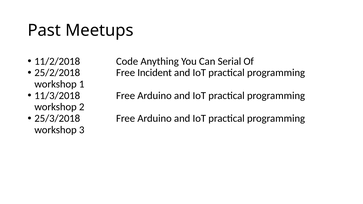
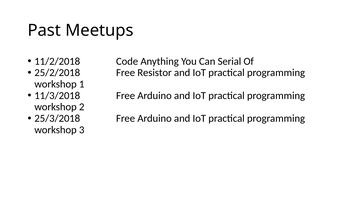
Incident: Incident -> Resistor (155, 73)
